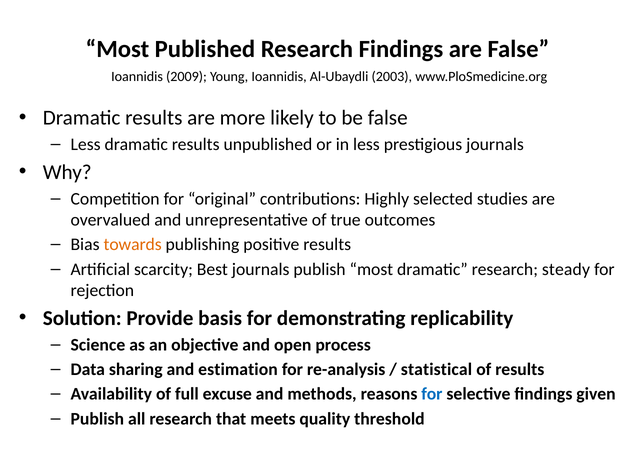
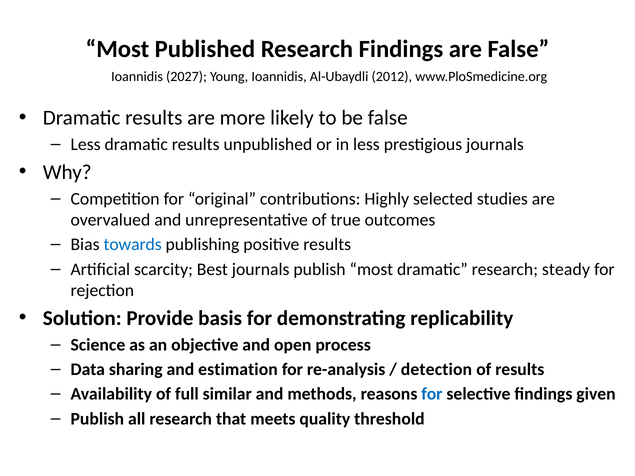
2009: 2009 -> 2027 (186, 77)
2003: 2003 -> 2012 (392, 77)
towards colour: orange -> blue (133, 245)
statistical: statistical -> detection (436, 370)
excuse: excuse -> similar (227, 394)
